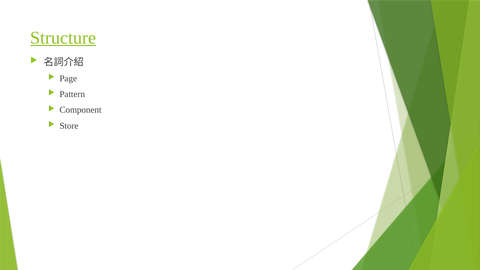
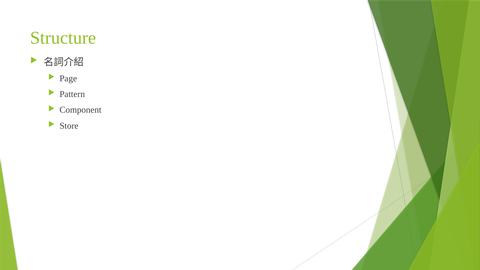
Structure underline: present -> none (63, 38)
